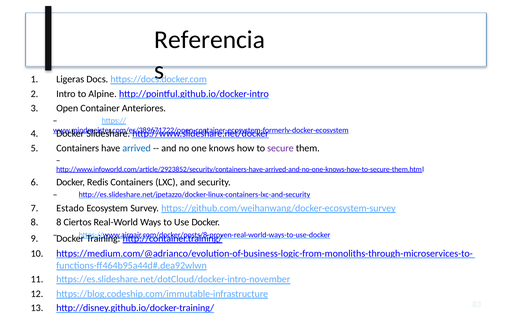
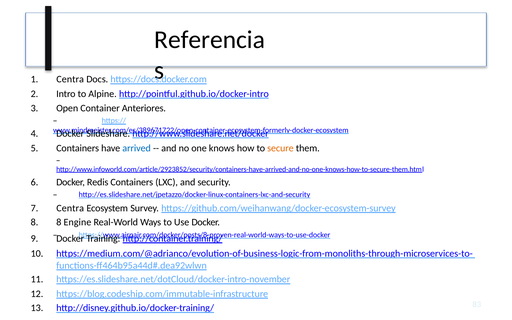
Ligeras: Ligeras -> Centra (70, 79)
secure colour: purple -> orange (280, 148)
Estado: Estado -> Centra (70, 208)
Ciertos: Ciertos -> Engine (77, 222)
